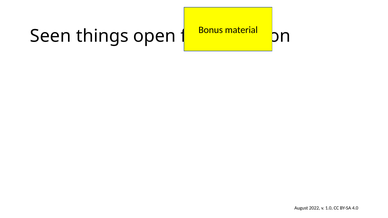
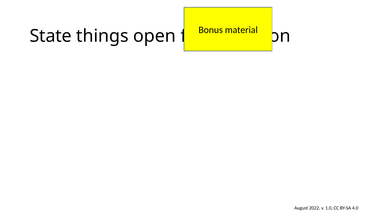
Seen: Seen -> State (51, 36)
